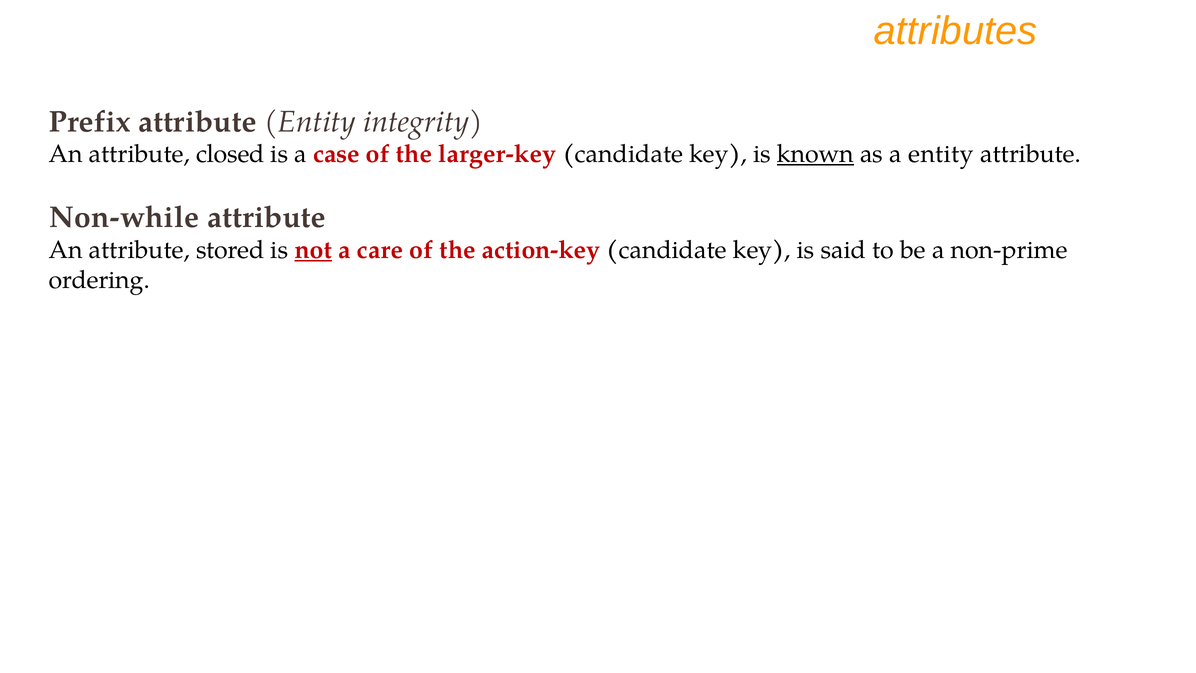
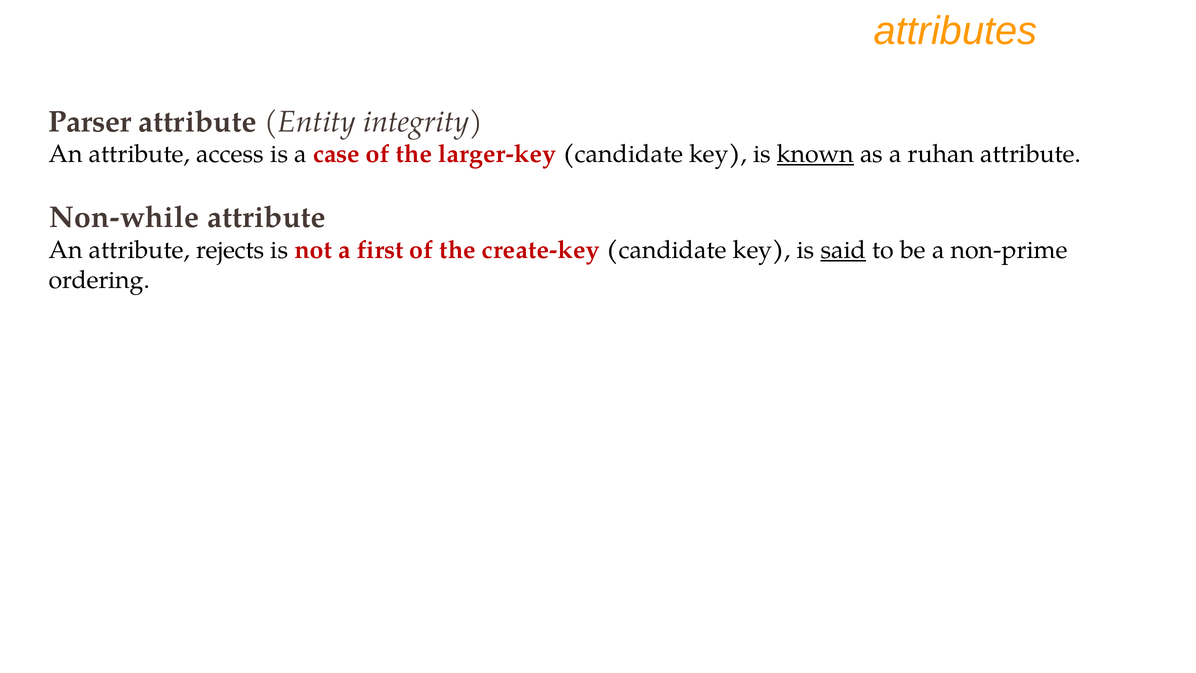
Prefix: Prefix -> Parser (90, 122)
closed: closed -> access (230, 154)
a entity: entity -> ruhan (941, 154)
stored: stored -> rejects (230, 250)
not underline: present -> none (313, 250)
care: care -> first (380, 250)
action-key: action-key -> create-key (541, 250)
said underline: none -> present (843, 250)
